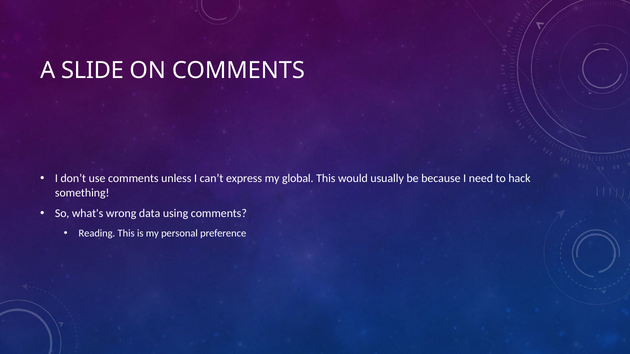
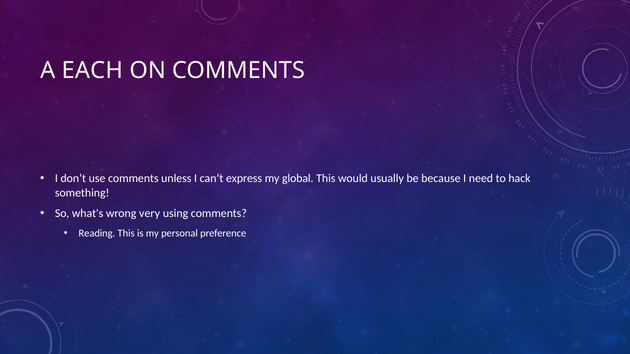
SLIDE: SLIDE -> EACH (92, 71)
data: data -> very (150, 214)
